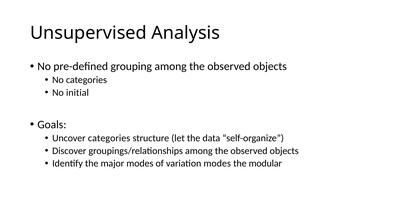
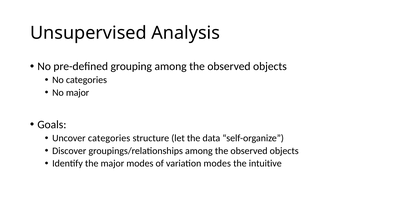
No initial: initial -> major (78, 93)
modular: modular -> intuitive (265, 164)
